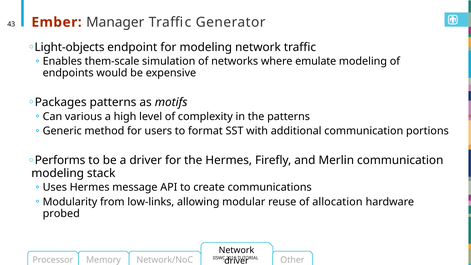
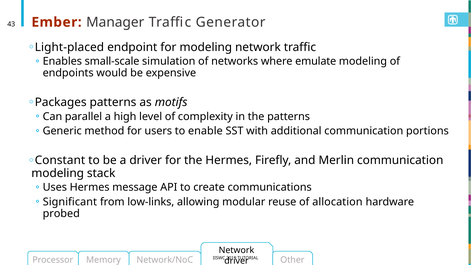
Light-objects: Light-objects -> Light-placed (69, 47)
them-scale: them-scale -> small-scale (112, 61)
various: various -> parallel (84, 116)
format: format -> enable (205, 131)
Performs: Performs -> Constant (60, 160)
Modularity: Modularity -> Significant (70, 202)
